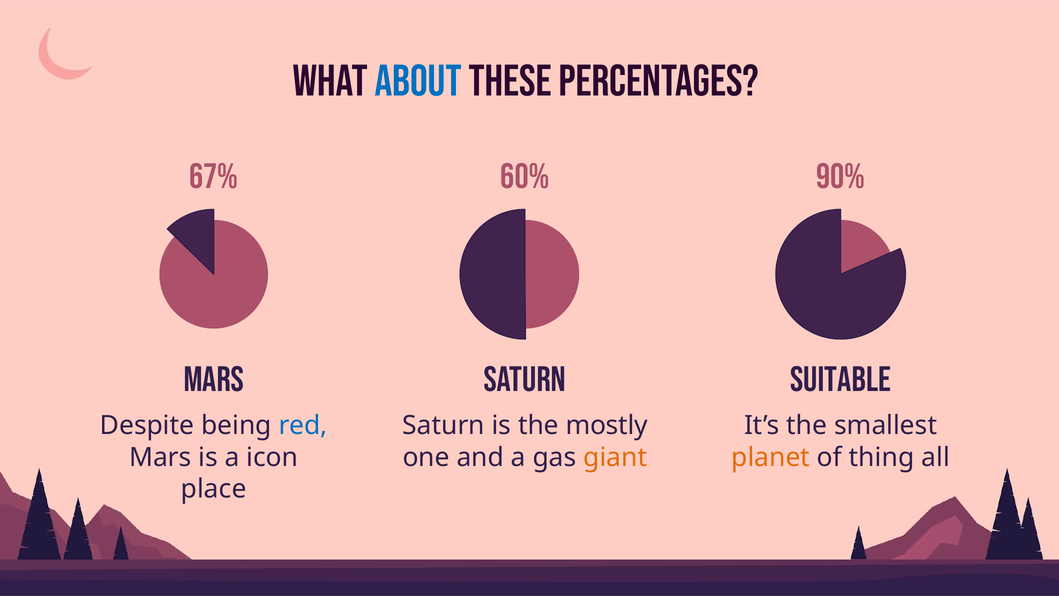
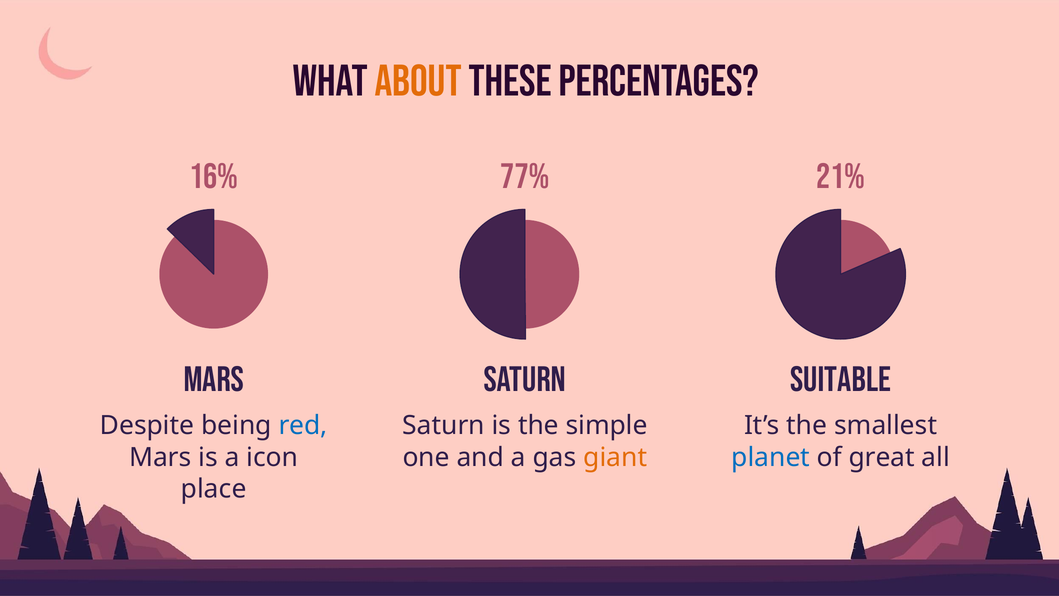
ABOUT colour: blue -> orange (418, 81)
67%: 67% -> 16% (214, 176)
60%: 60% -> 77% (525, 176)
90%: 90% -> 21% (841, 176)
mostly: mostly -> simple (607, 425)
planet colour: orange -> blue (771, 457)
thing: thing -> great (882, 457)
